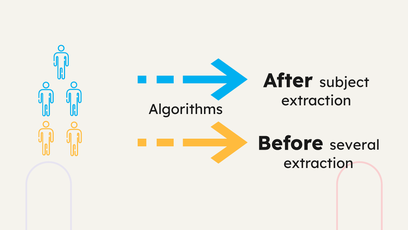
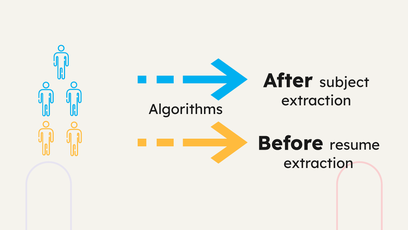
several: several -> resume (355, 145)
